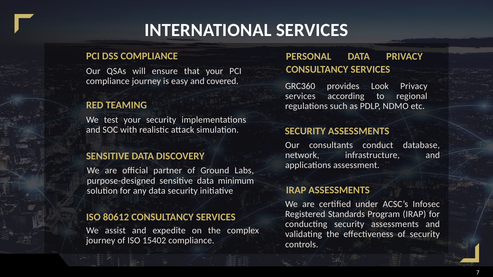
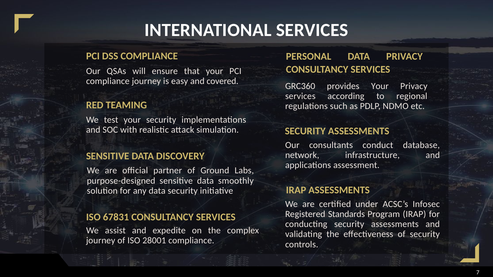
provides Look: Look -> Your (380, 86)
minimum: minimum -> smoothly (236, 181)
80612: 80612 -> 67831 (116, 217)
15402: 15402 -> 28001 (154, 241)
